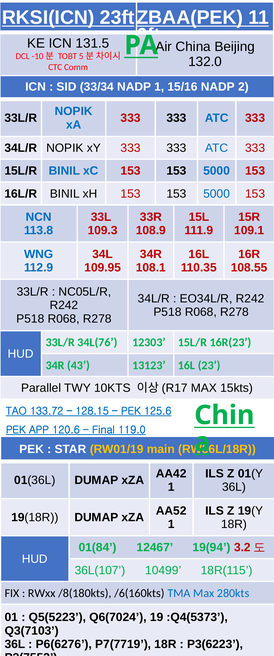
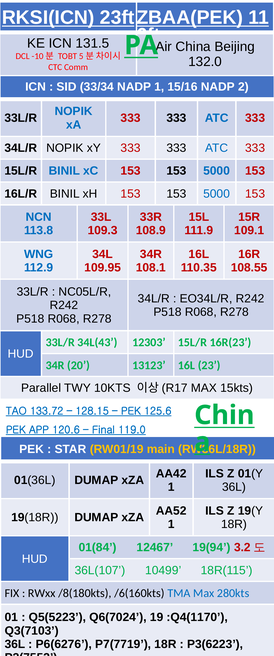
34L(76: 34L(76 -> 34L(43 (97, 342)
43: 43 -> 20 (78, 365)
:Q4(5373: :Q4(5373 -> :Q4(1170 (197, 617)
